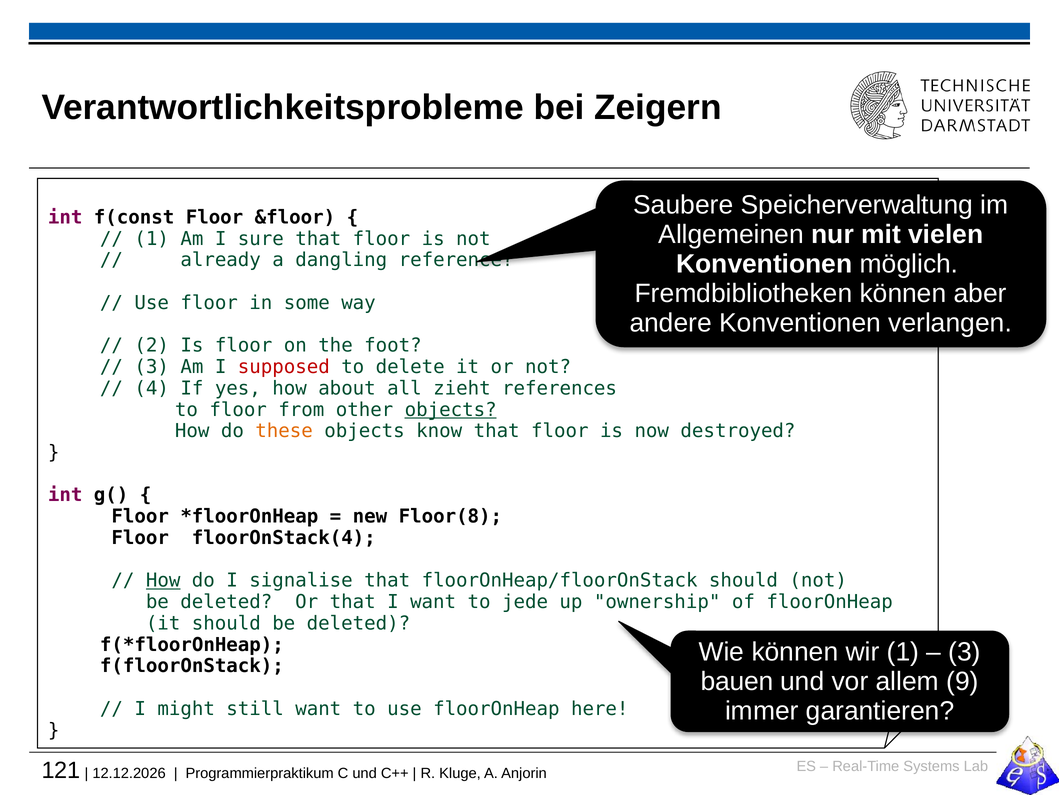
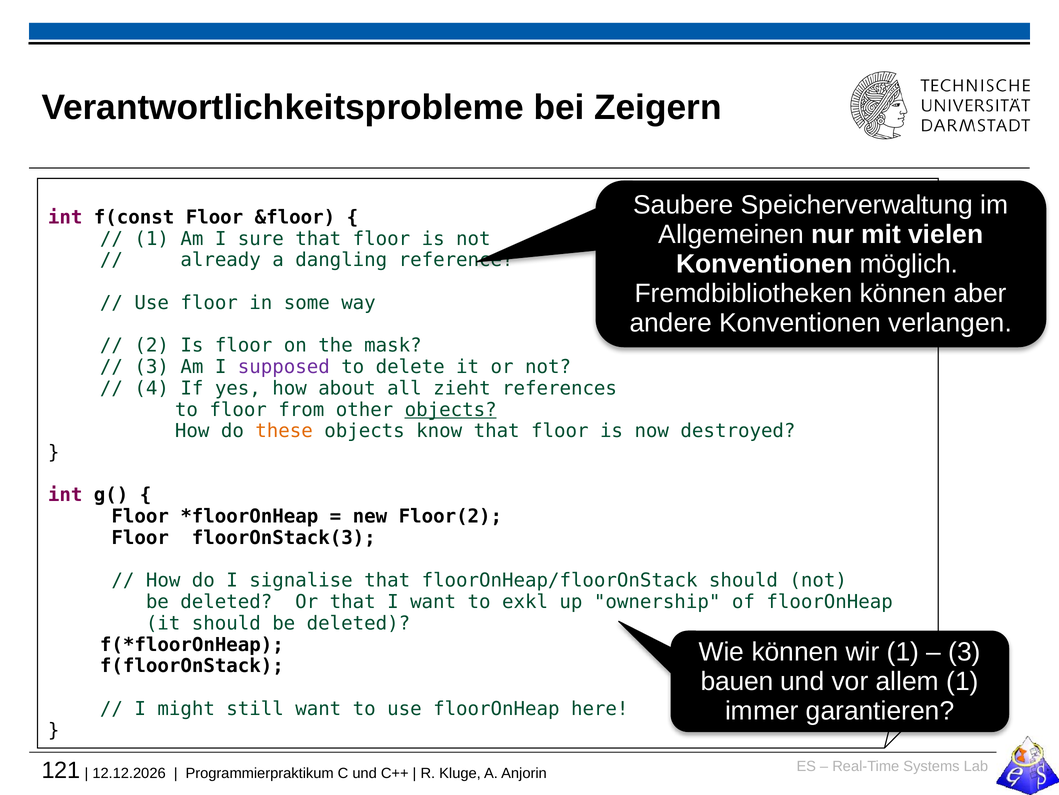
foot: foot -> mask (393, 345)
supposed colour: red -> purple (284, 367)
Floor(8: Floor(8 -> Floor(2 (450, 516)
floorOnStack(4: floorOnStack(4 -> floorOnStack(3 (284, 537)
How underline: present -> none (163, 580)
jede: jede -> exkl (525, 601)
allem 9: 9 -> 1 (962, 681)
